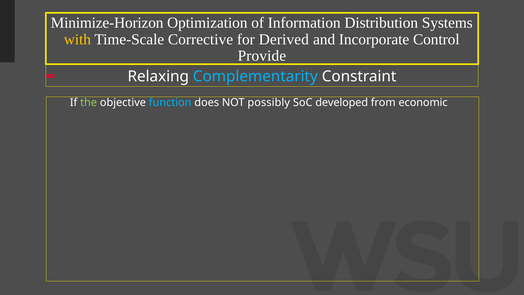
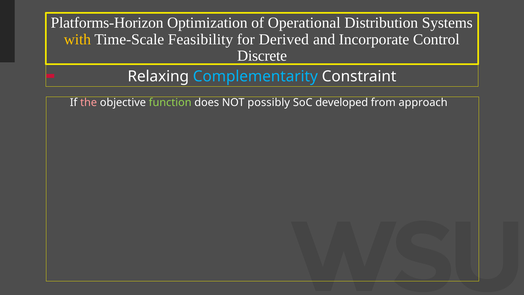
Minimize-Horizon: Minimize-Horizon -> Platforms-Horizon (107, 23)
Information: Information -> Operational (304, 23)
Corrective: Corrective -> Feasibility (201, 39)
Provide: Provide -> Discrete (262, 56)
the colour: light green -> pink (89, 102)
function colour: light blue -> light green (170, 102)
economic: economic -> approach (423, 102)
